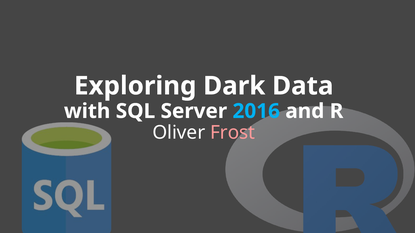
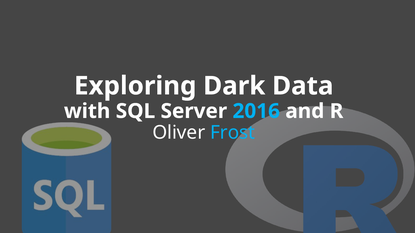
Frost colour: pink -> light blue (233, 133)
